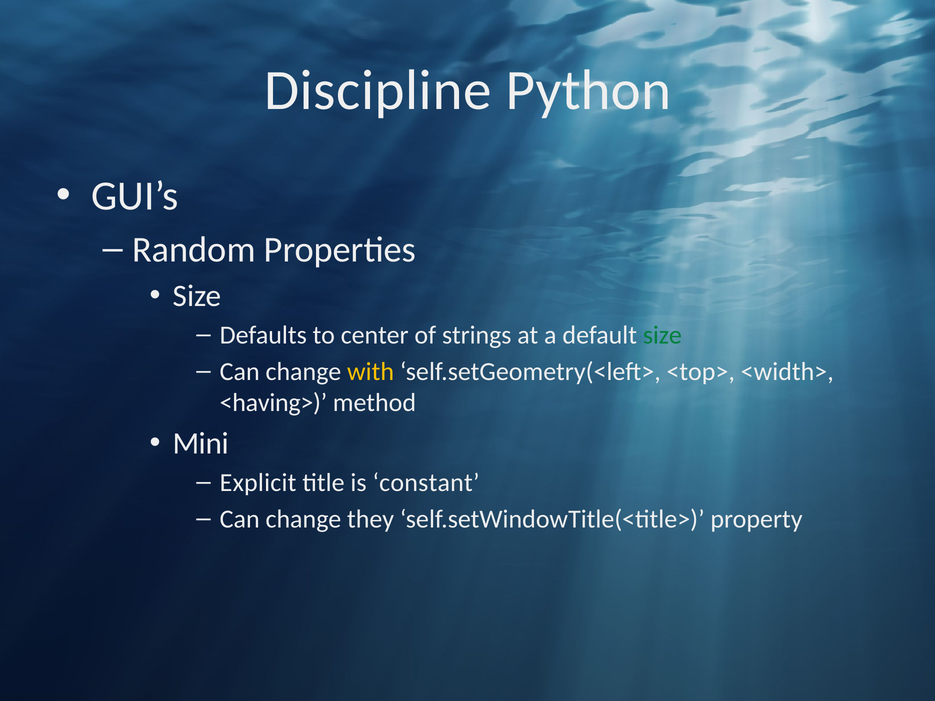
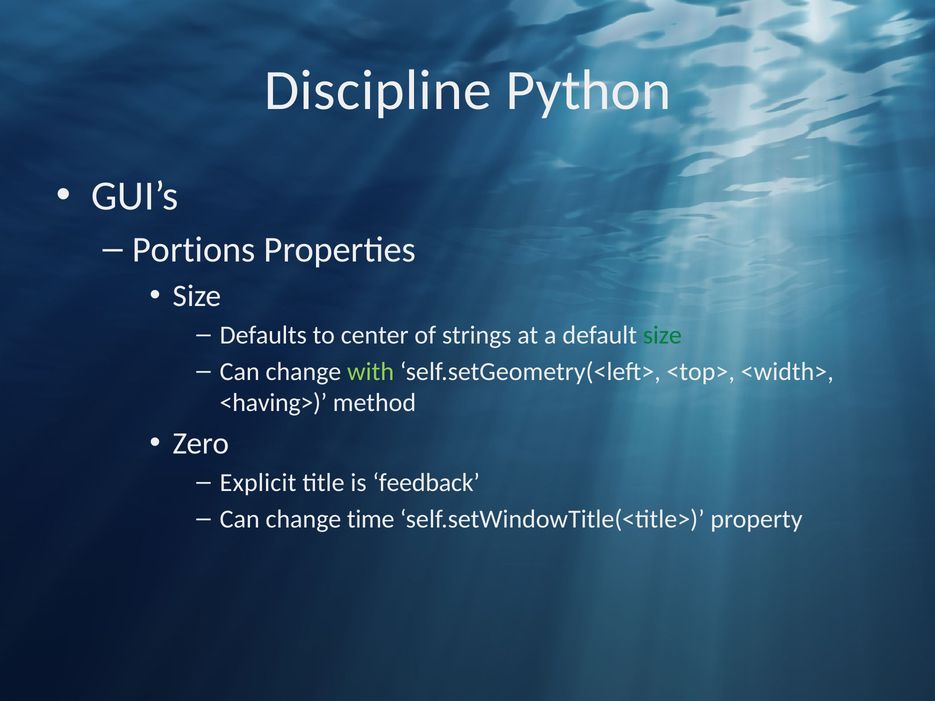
Random: Random -> Portions (194, 250)
with colour: yellow -> light green (371, 372)
Mini: Mini -> Zero (201, 444)
constant: constant -> feedback (426, 483)
they: they -> time (371, 519)
